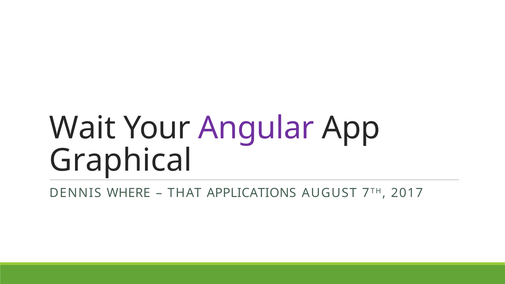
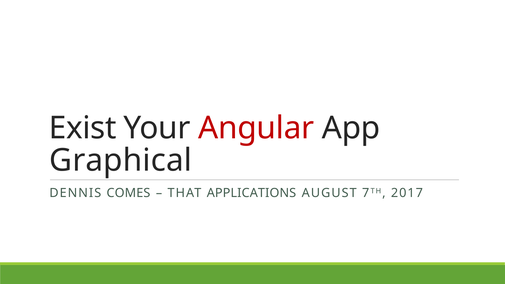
Wait: Wait -> Exist (83, 128)
Angular colour: purple -> red (256, 128)
WHERE: WHERE -> COMES (128, 193)
